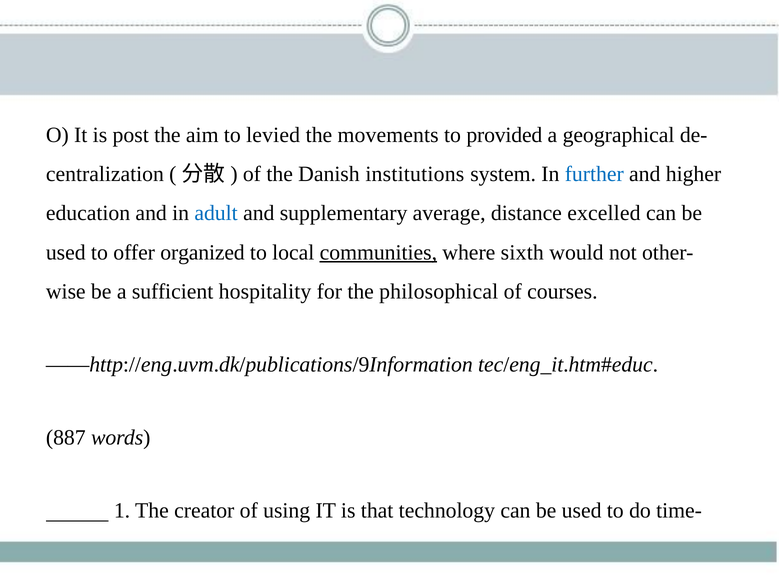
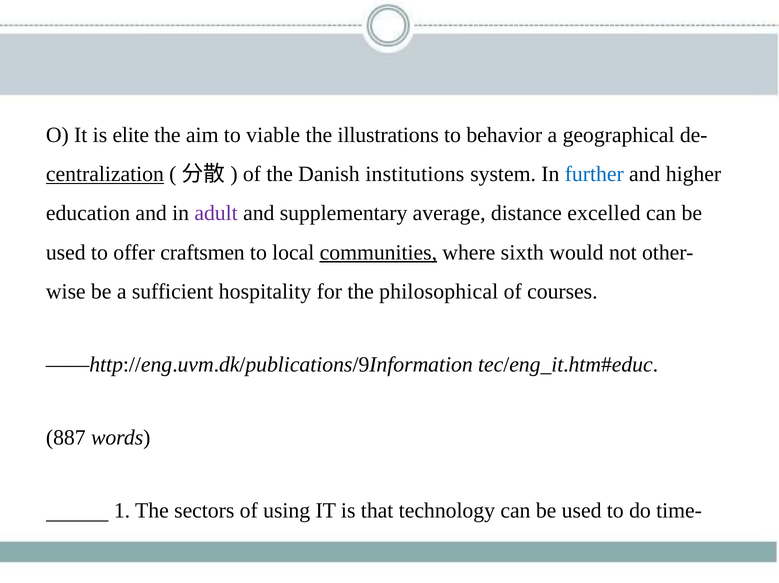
post: post -> elite (131, 135)
levied: levied -> viable (273, 135)
movements: movements -> illustrations (388, 135)
provided: provided -> behavior (504, 135)
centralization underline: none -> present (105, 174)
adult colour: blue -> purple (216, 213)
organized: organized -> craftsmen (203, 252)
creator: creator -> sectors (204, 510)
